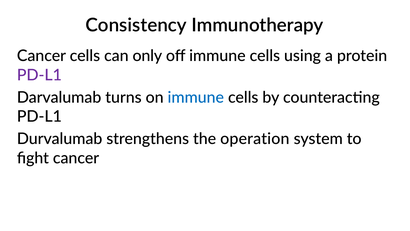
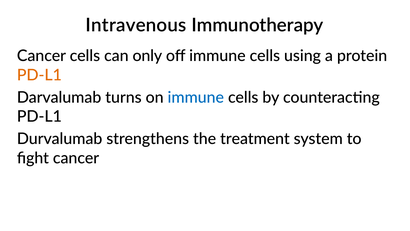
Consistency: Consistency -> Intravenous (136, 25)
PD-L1 colour: purple -> orange (39, 75)
operation: operation -> treatment (255, 139)
